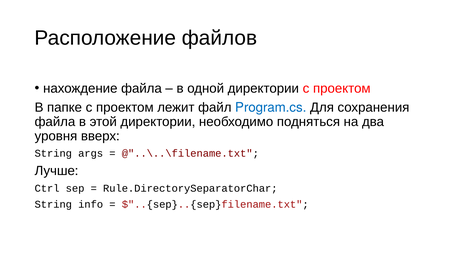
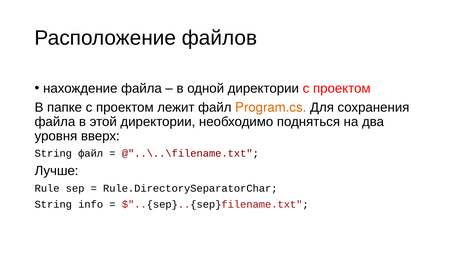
Program.cs colour: blue -> orange (271, 108)
String args: args -> файл (91, 154)
Ctrl: Ctrl -> Rule (47, 189)
